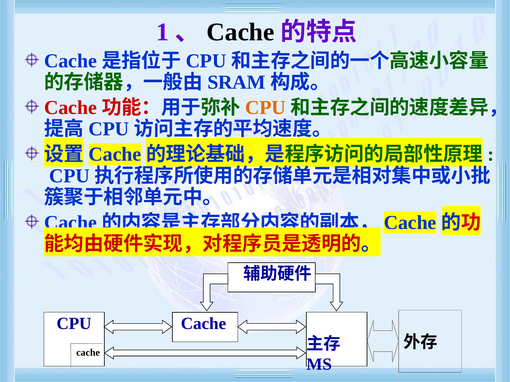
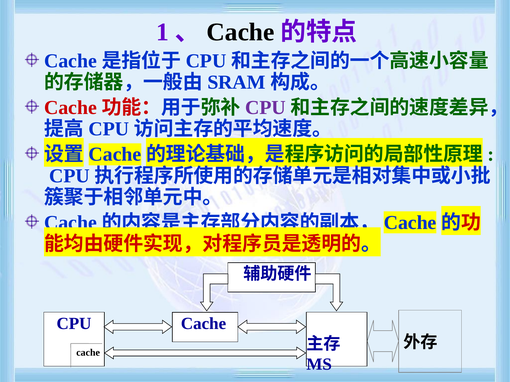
CPU colour: orange -> purple (265, 108)
